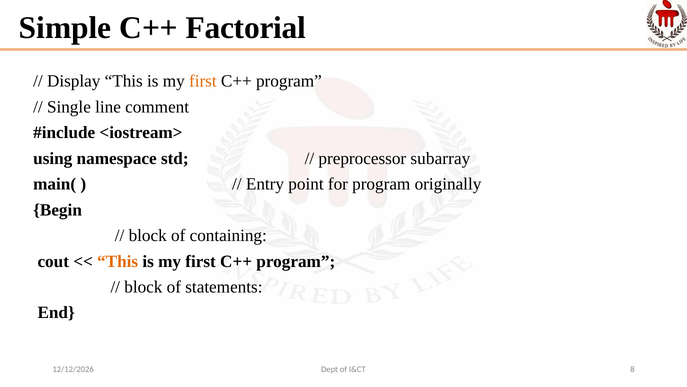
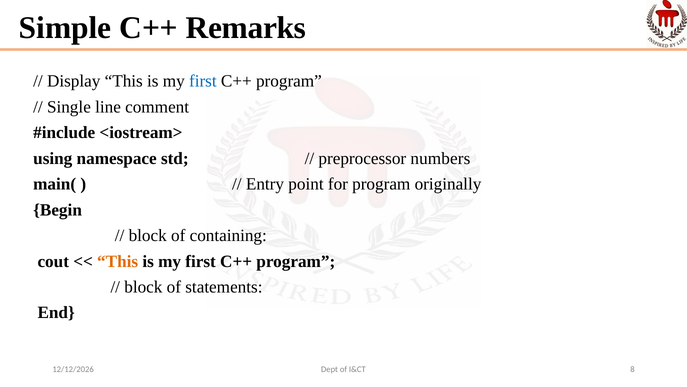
Factorial: Factorial -> Remarks (246, 28)
first colour: orange -> blue (203, 81)
subarray: subarray -> numbers (440, 158)
